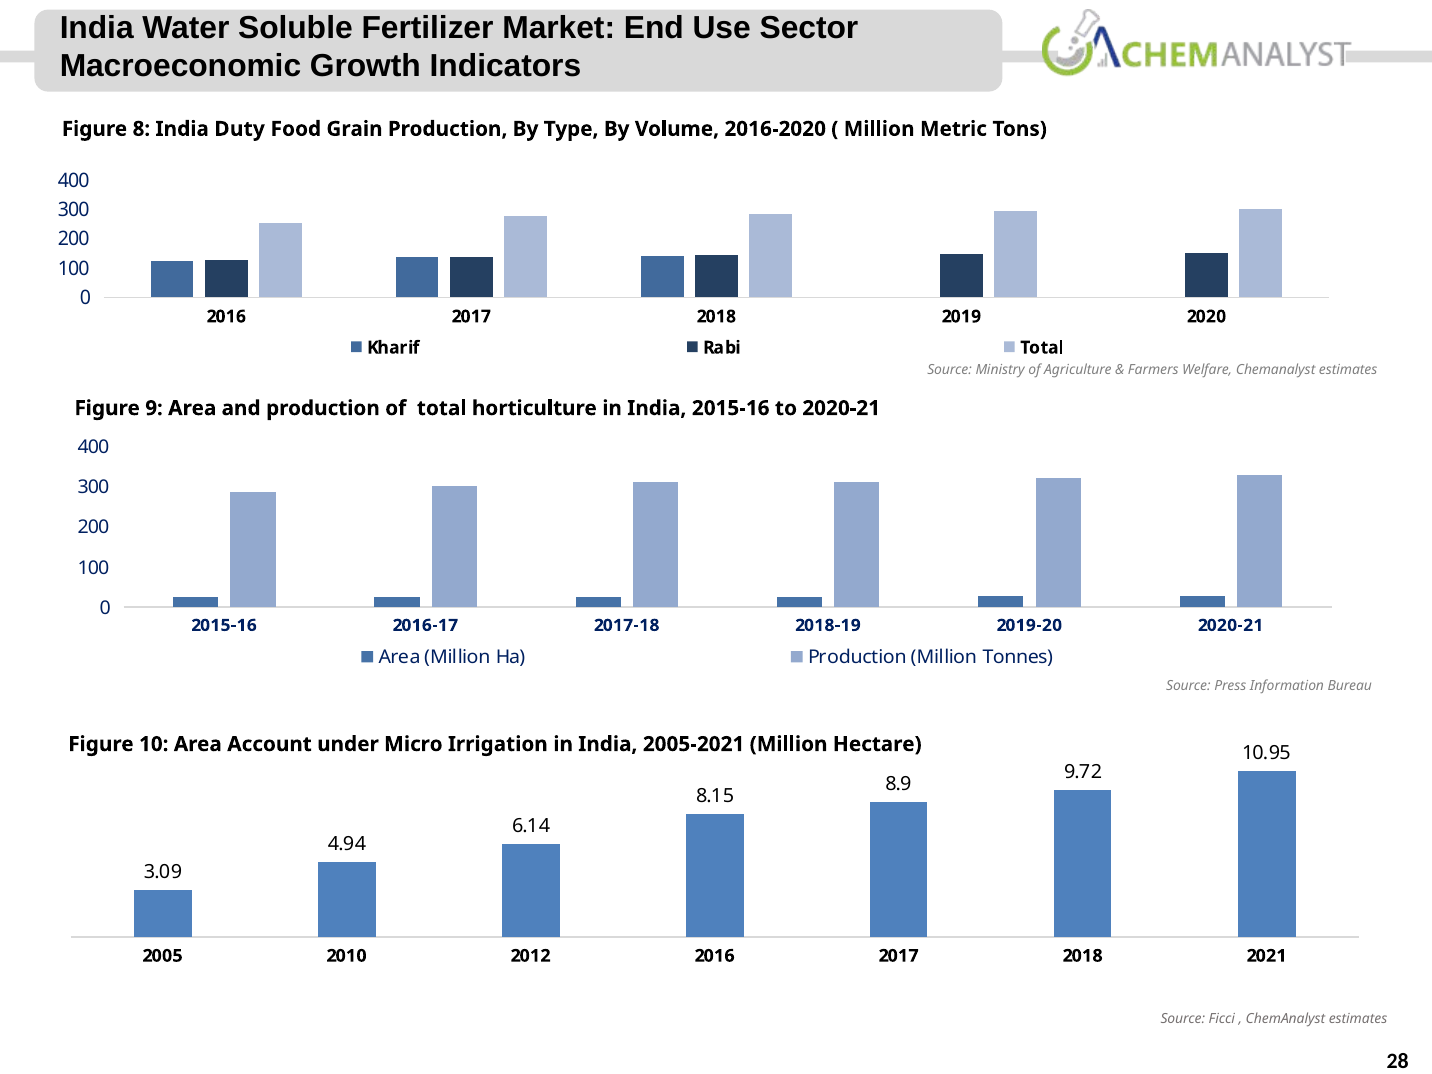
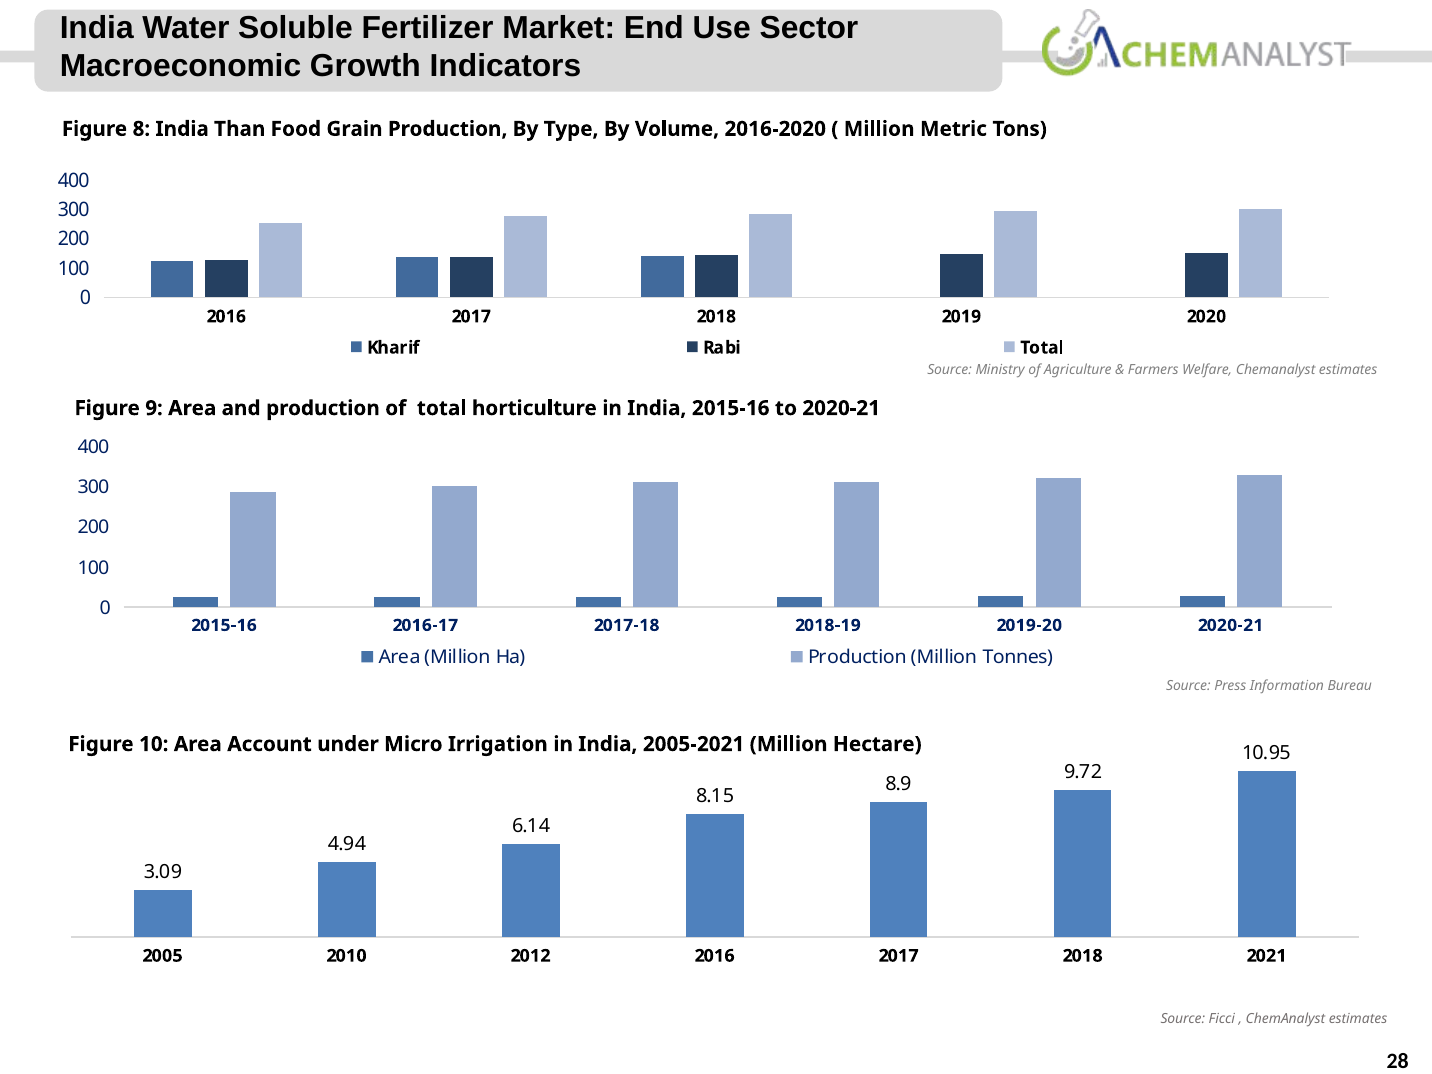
Duty: Duty -> Than (240, 129)
